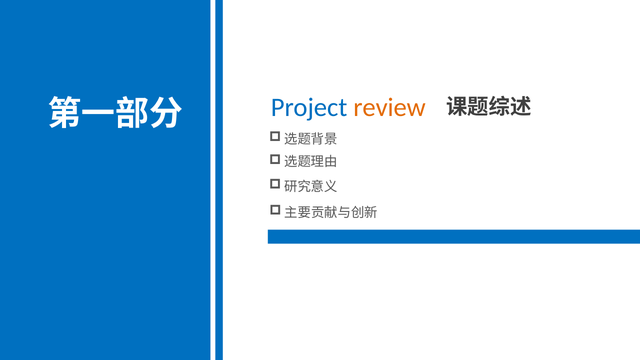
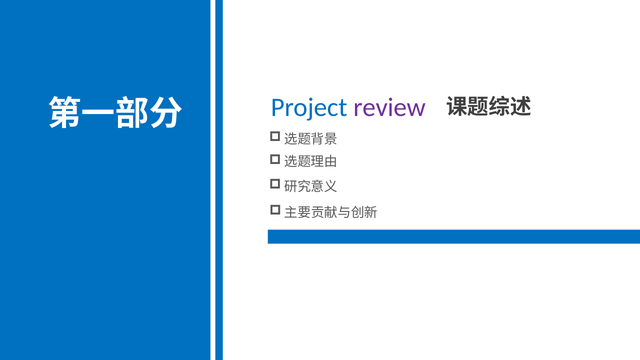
review colour: orange -> purple (390, 108)
